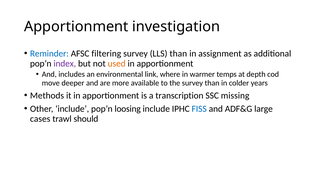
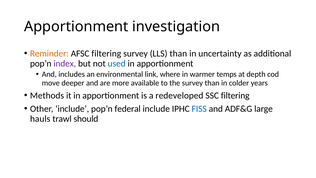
Reminder colour: blue -> orange (49, 53)
assignment: assignment -> uncertainty (220, 53)
used colour: orange -> blue (117, 63)
transcription: transcription -> redeveloped (179, 95)
SSC missing: missing -> filtering (235, 95)
loosing: loosing -> federal (128, 109)
cases: cases -> hauls (40, 119)
